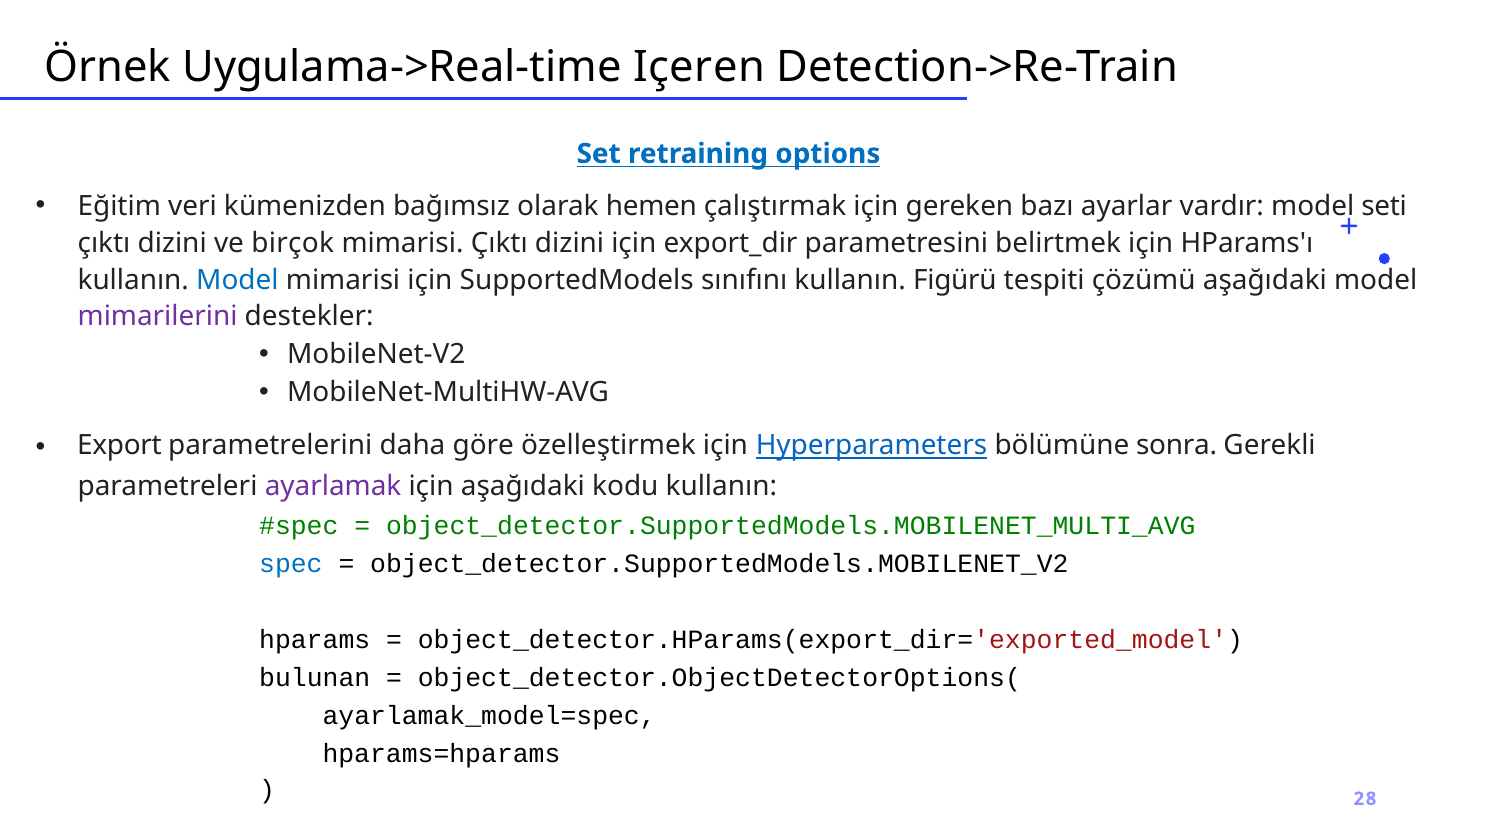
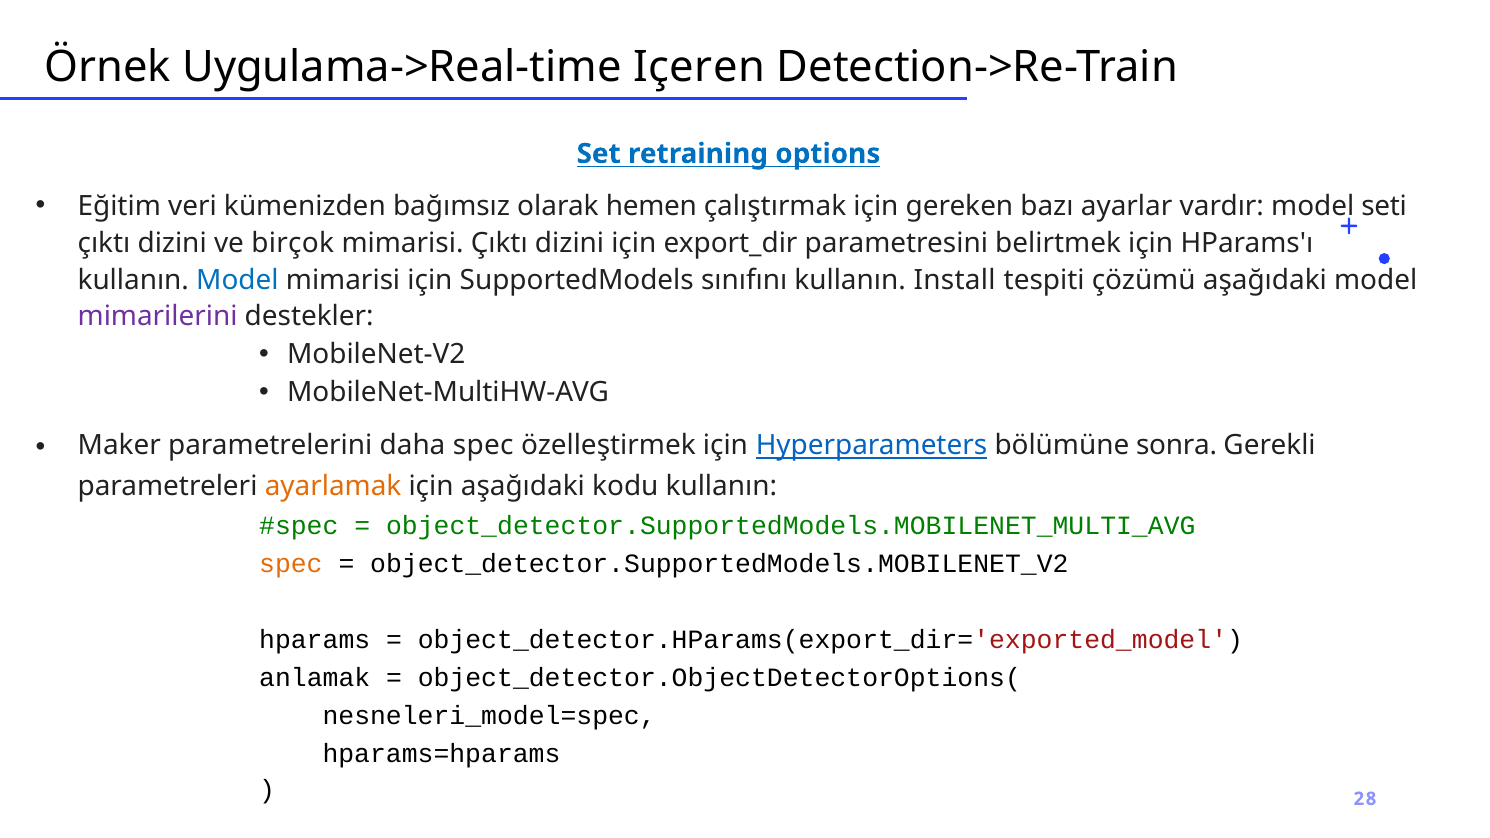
Figürü: Figürü -> Install (955, 280)
Export: Export -> Maker (119, 445)
daha göre: göre -> spec (483, 445)
ayarlamak colour: purple -> orange (333, 487)
spec colour: blue -> orange (291, 564)
bulunan: bulunan -> anlamak (315, 678)
ayarlamak_model=spec: ayarlamak_model=spec -> nesneleri_model=spec (489, 716)
